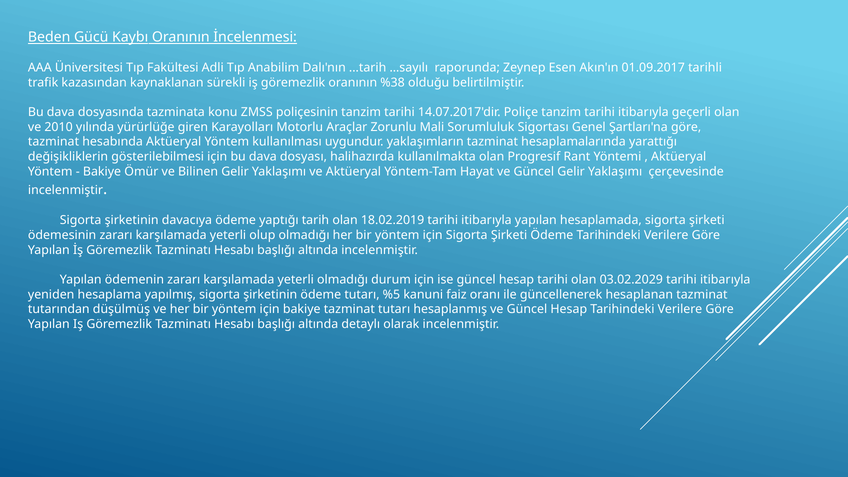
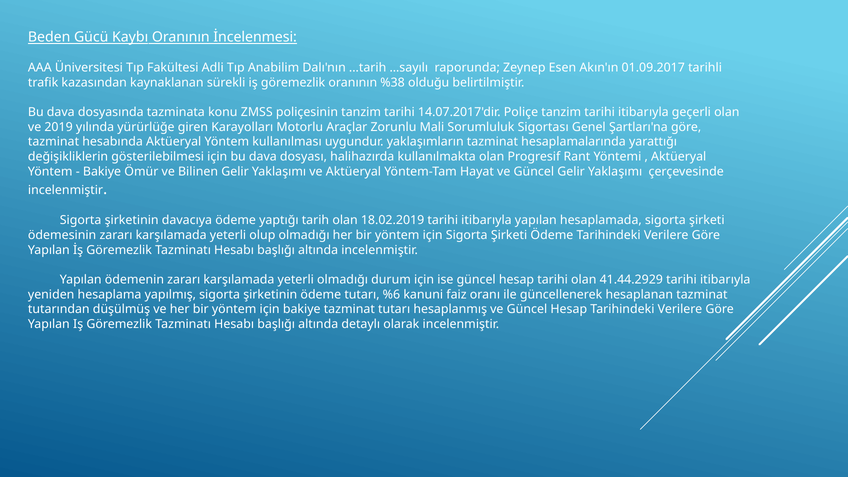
2010: 2010 -> 2019 (59, 127)
03.02.2029: 03.02.2029 -> 41.44.2929 (631, 280)
%5: %5 -> %6 (391, 295)
